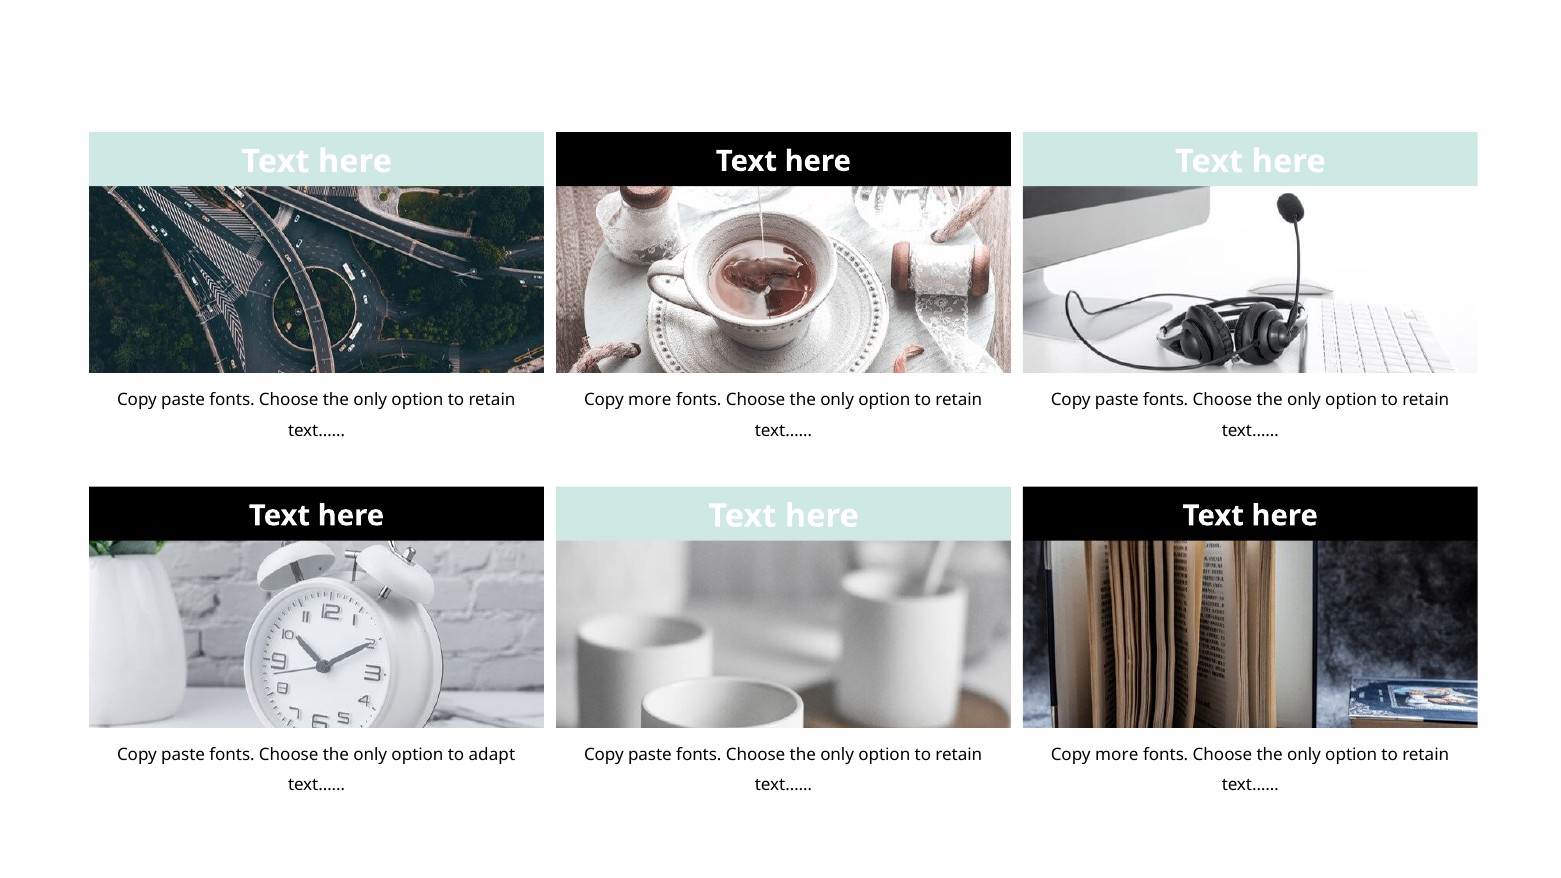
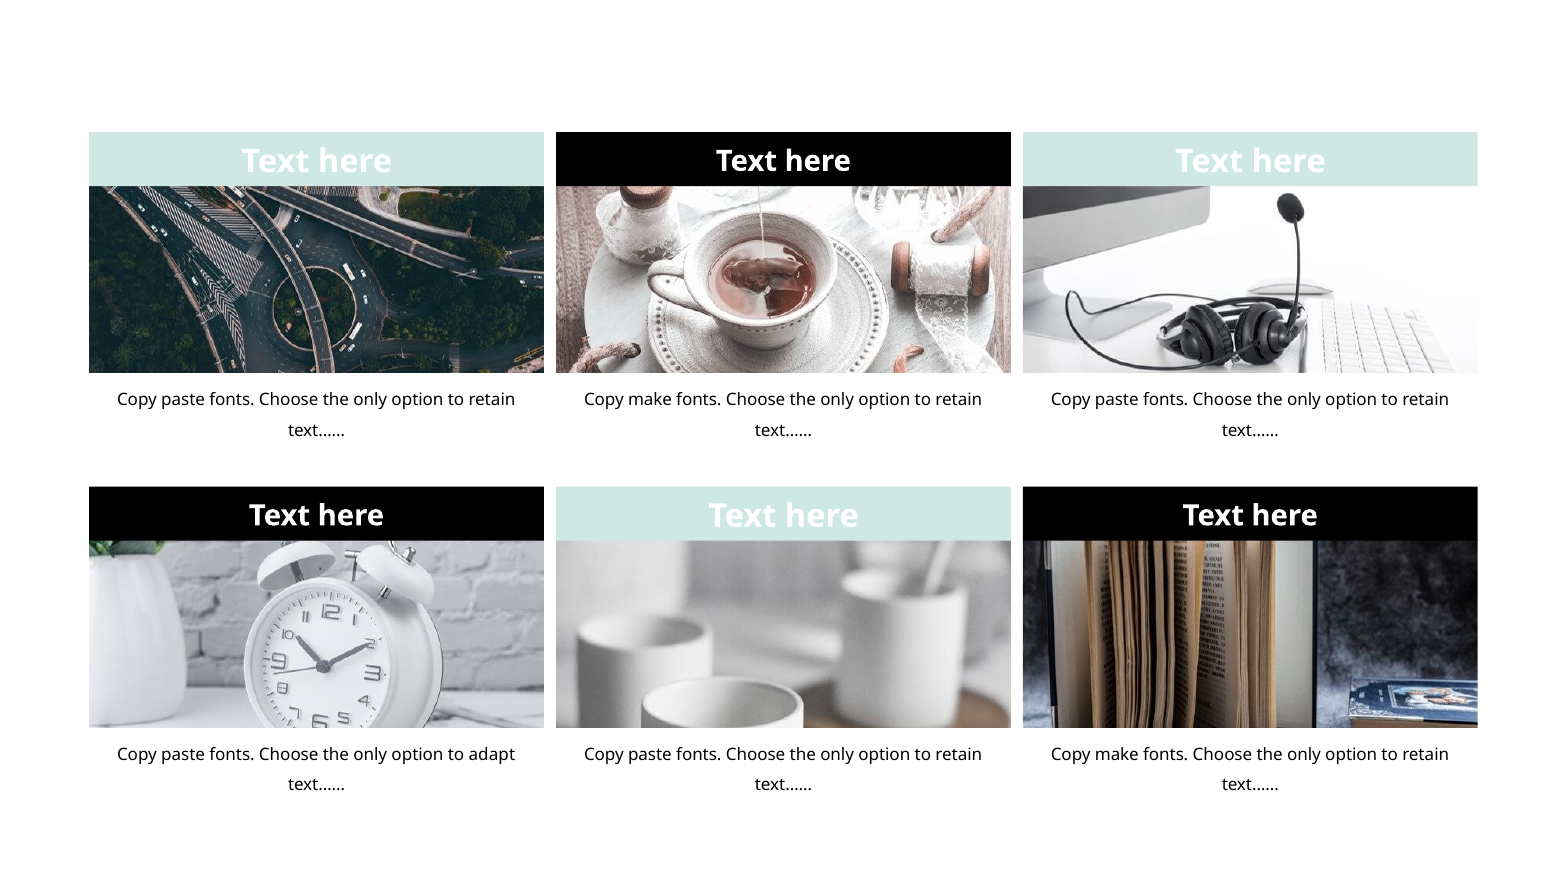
more: more -> make (650, 400)
more: more -> make (1117, 755)
